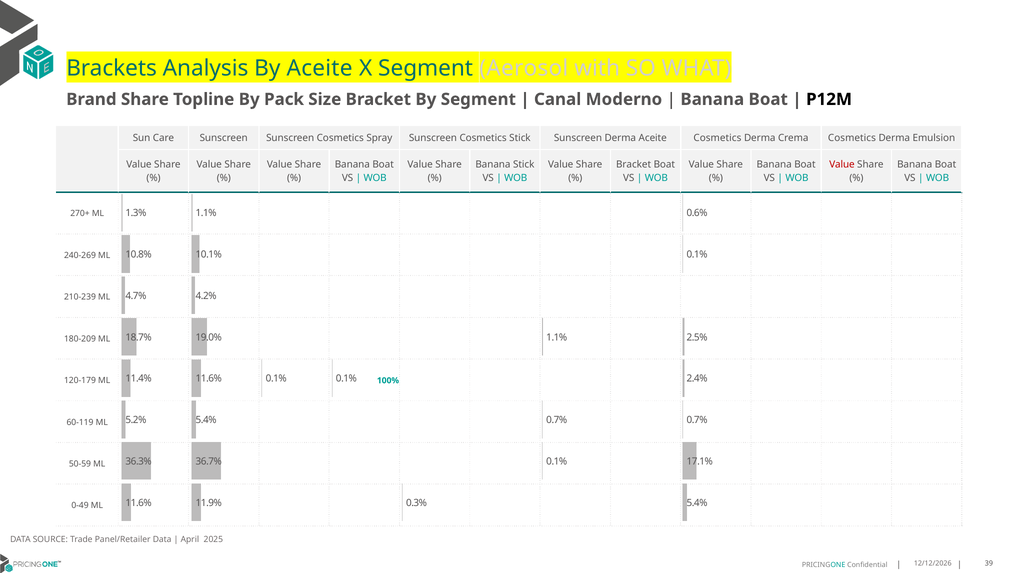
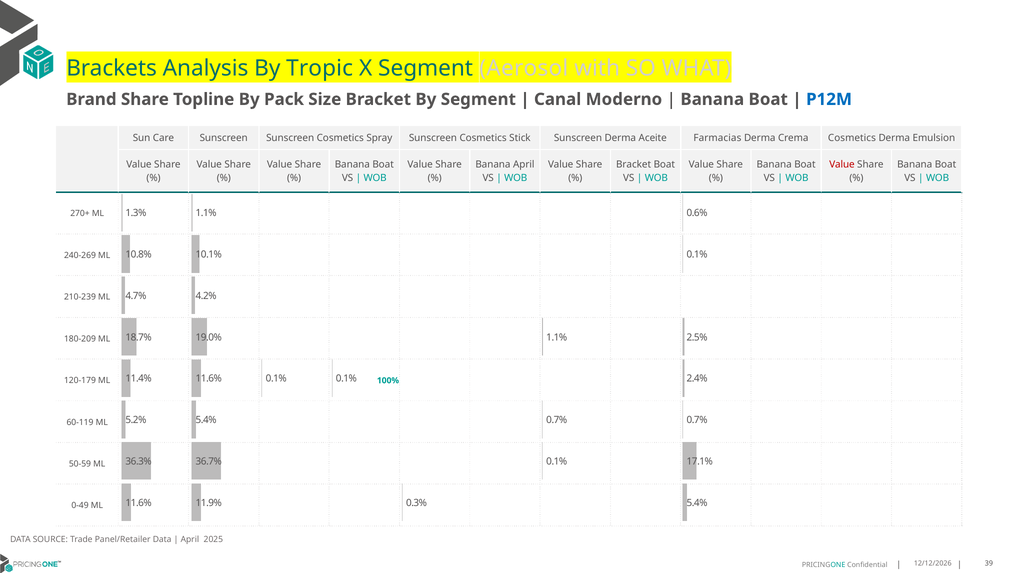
By Aceite: Aceite -> Tropic (320, 68)
P12M colour: black -> blue (829, 99)
Aceite Cosmetics: Cosmetics -> Farmacias (717, 138)
Banana Stick: Stick -> April (524, 165)
